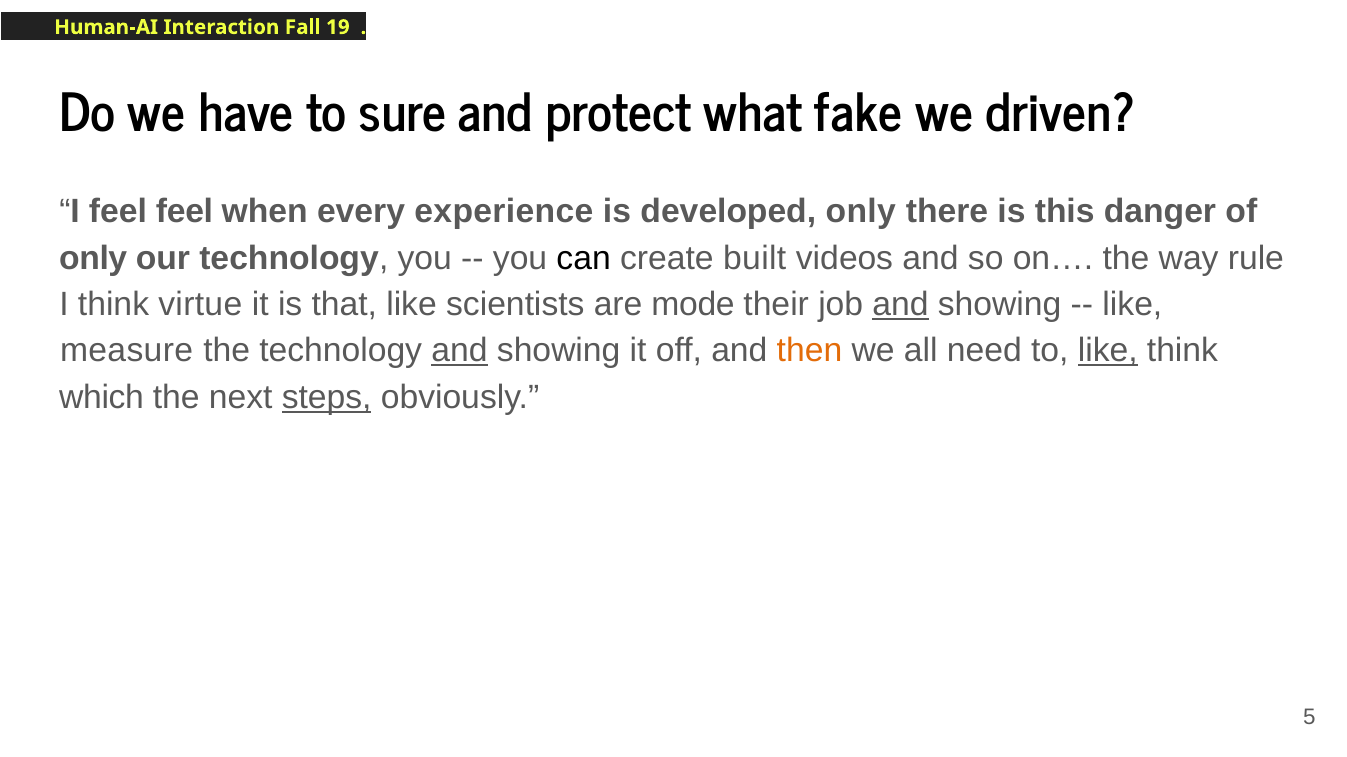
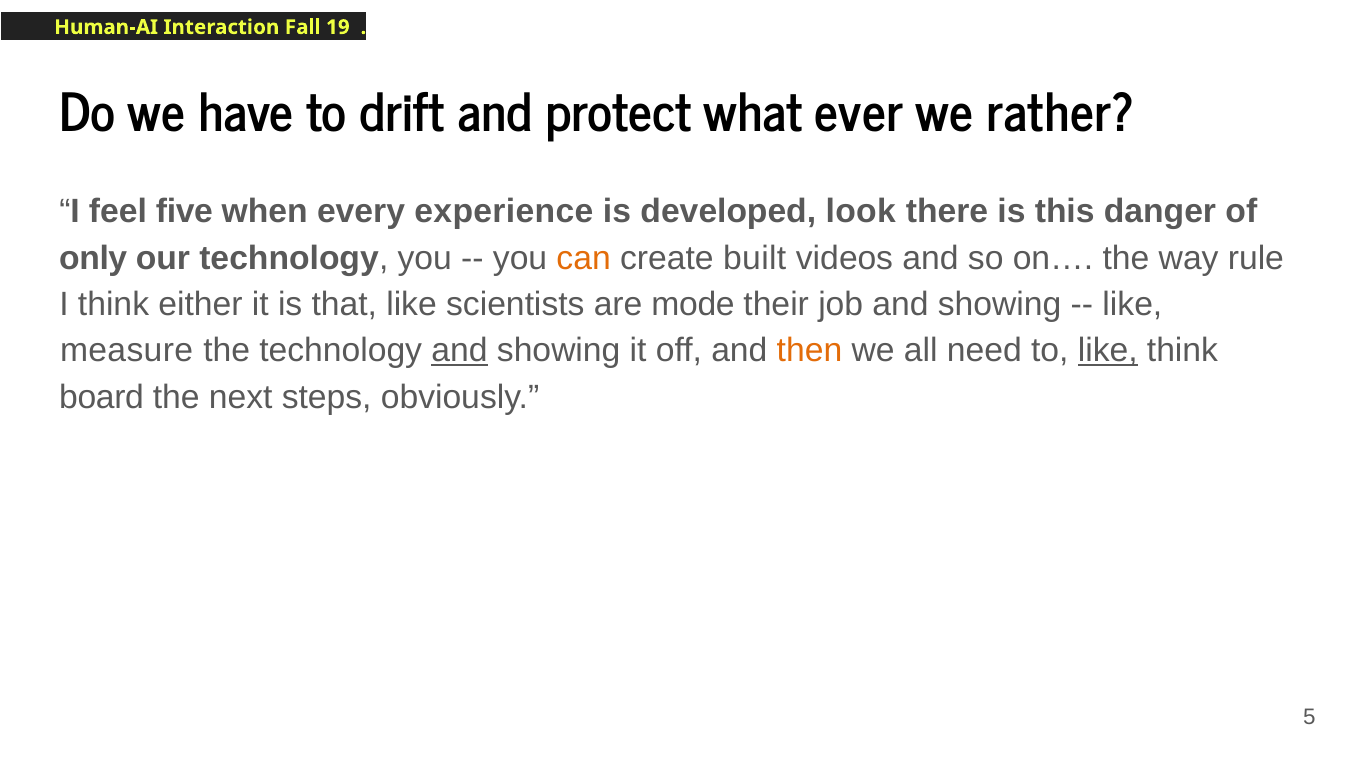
sure: sure -> drift (402, 114)
fake: fake -> ever (859, 114)
driven: driven -> rather (1060, 114)
feel feel: feel -> five (184, 212)
developed only: only -> look (861, 212)
can colour: black -> orange (584, 258)
virtue: virtue -> either (200, 305)
and underline: present -> none (900, 305)
which: which -> board (102, 398)
steps underline: present -> none (327, 398)
